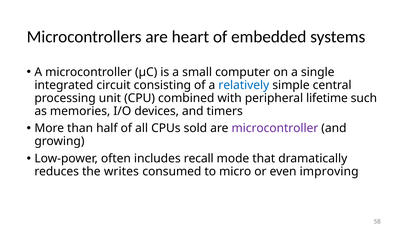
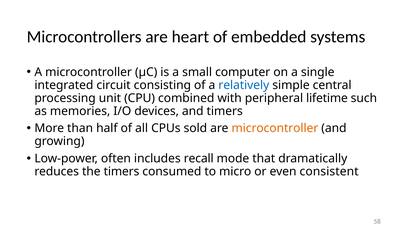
microcontroller colour: purple -> orange (275, 128)
the writes: writes -> timers (122, 171)
improving: improving -> consistent (329, 171)
